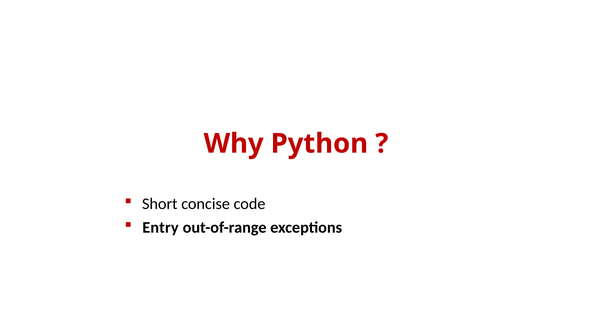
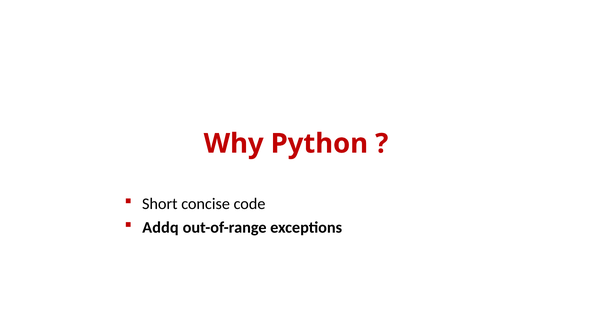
Entry: Entry -> Addq (160, 228)
